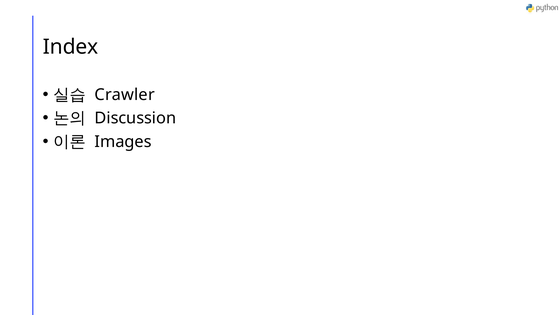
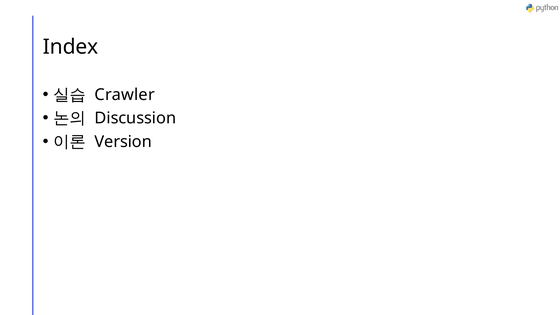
Images: Images -> Version (123, 142)
